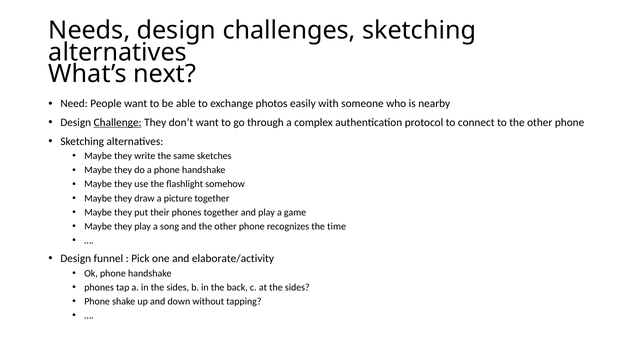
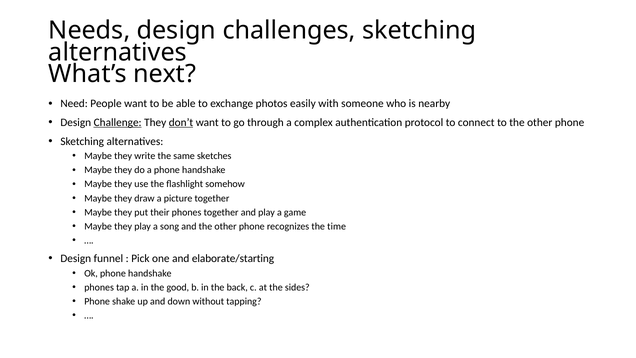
don’t underline: none -> present (181, 122)
elaborate/activity: elaborate/activity -> elaborate/starting (233, 258)
in the sides: sides -> good (178, 287)
